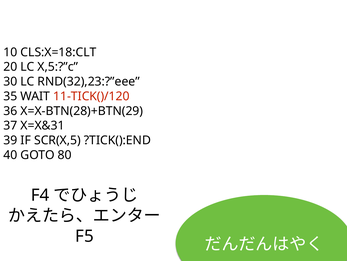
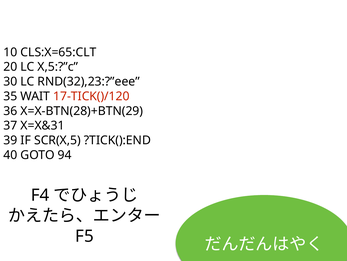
CLS:X=18:CLT: CLS:X=18:CLT -> CLS:X=65:CLT (58, 52)
11-TICK()/120: 11-TICK()/120 -> 17-TICK()/120 (91, 96)
80: 80 -> 94 (65, 155)
